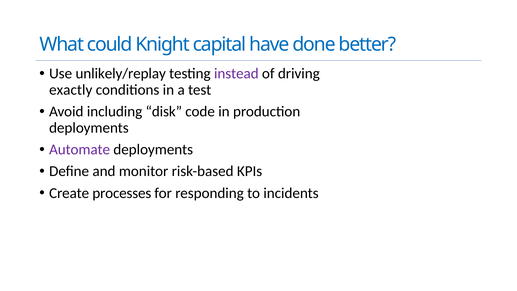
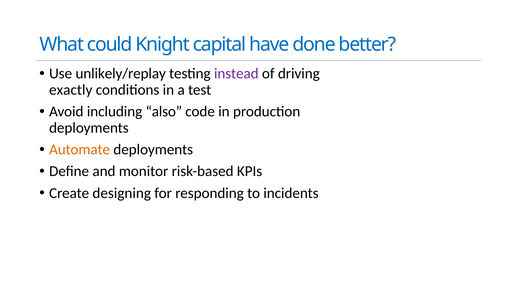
disk: disk -> also (164, 112)
Automate colour: purple -> orange (80, 150)
processes: processes -> designing (122, 193)
